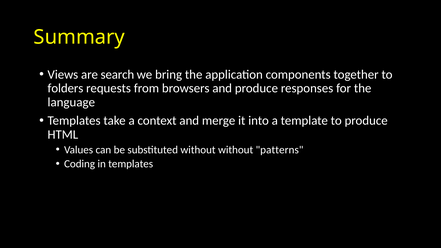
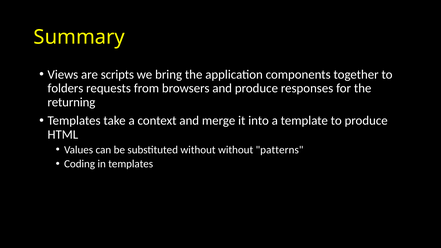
search: search -> scripts (117, 75)
language: language -> returning (71, 102)
